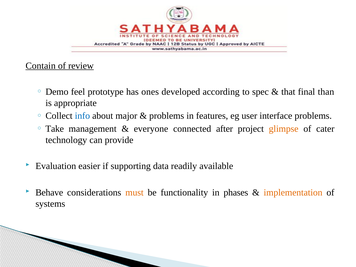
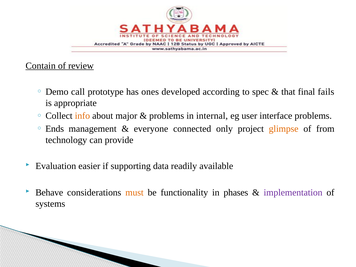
feel: feel -> call (78, 92)
than: than -> fails (326, 92)
info colour: blue -> orange (82, 116)
features: features -> internal (212, 116)
Take: Take -> Ends (55, 129)
after: after -> only (224, 129)
cater: cater -> from (325, 129)
implementation colour: orange -> purple (293, 193)
